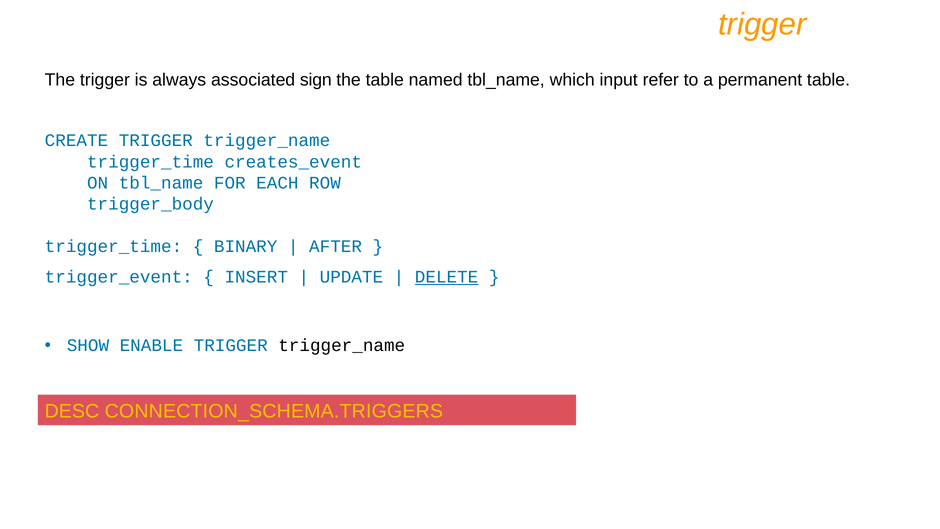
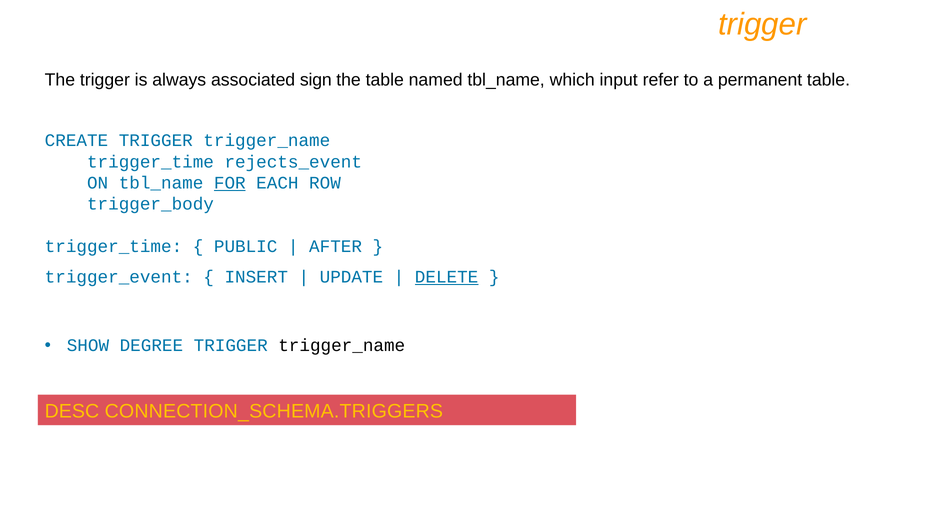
creates_event: creates_event -> rejects_event (293, 162)
FOR underline: none -> present (230, 183)
BINARY: BINARY -> PUBLIC (246, 246)
ENABLE: ENABLE -> DEGREE (151, 346)
